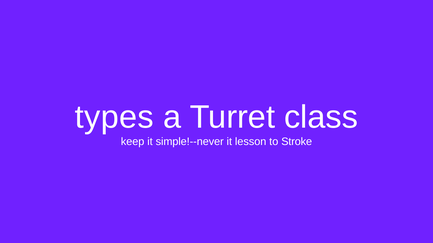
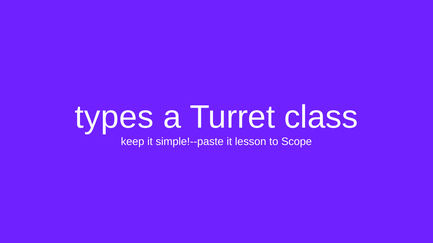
simple!--never: simple!--never -> simple!--paste (190, 142)
Stroke: Stroke -> Scope (297, 142)
